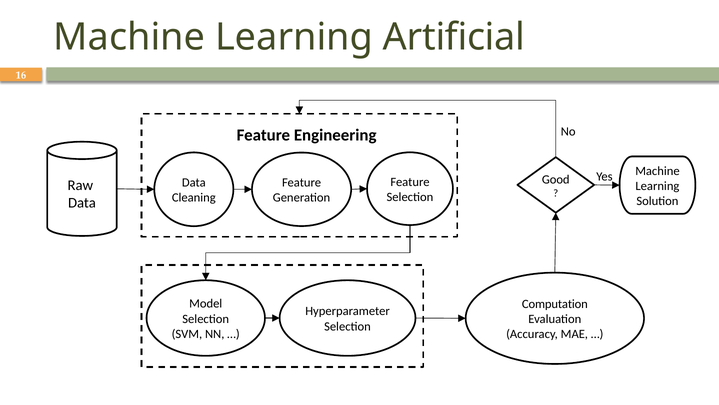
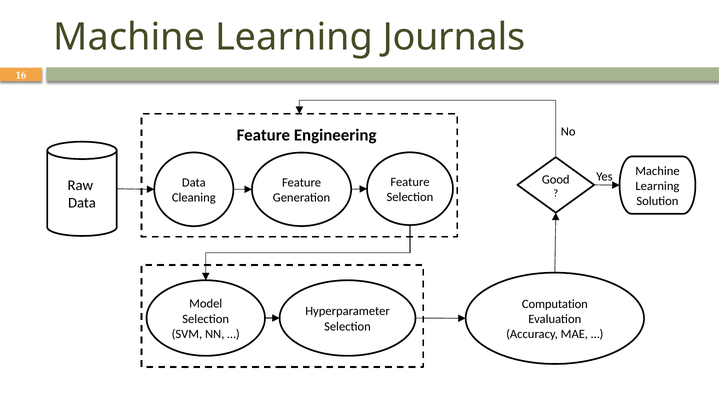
Artificial: Artificial -> Journals (454, 37)
